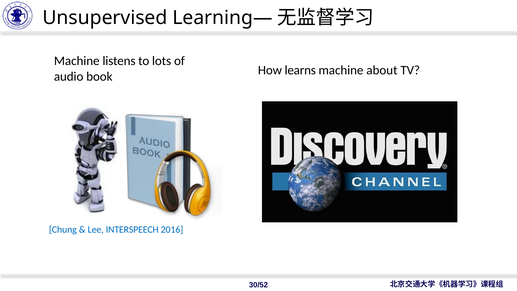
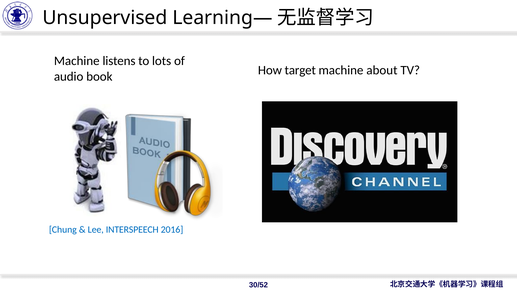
learns: learns -> target (300, 70)
